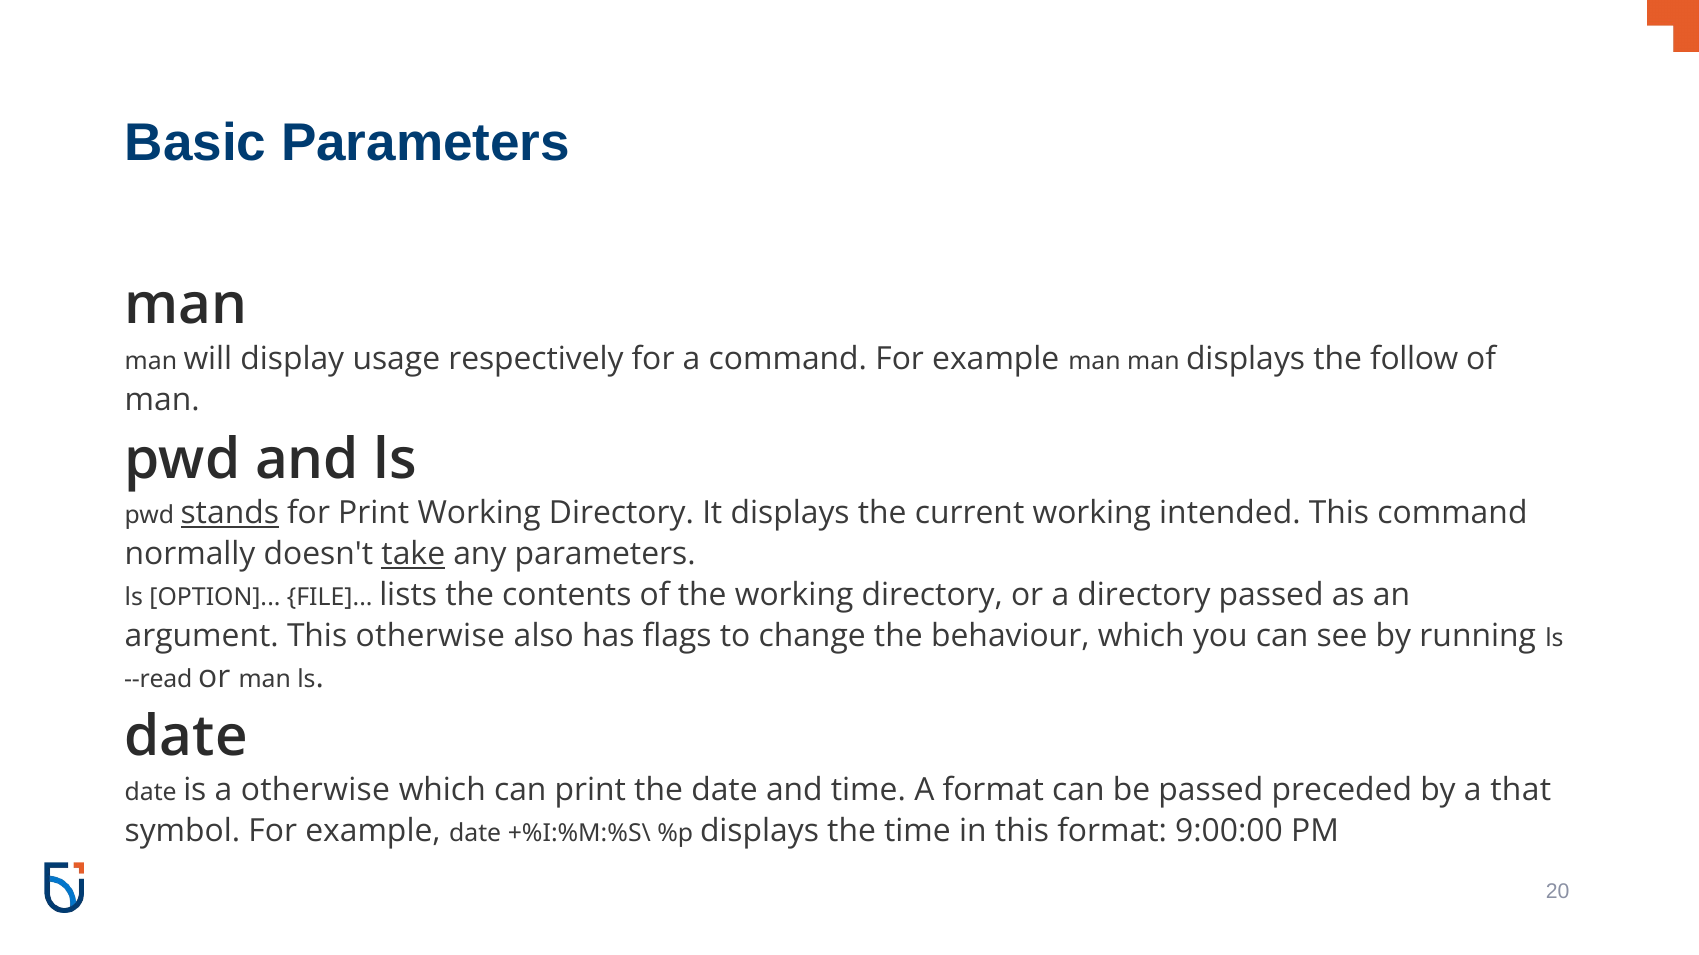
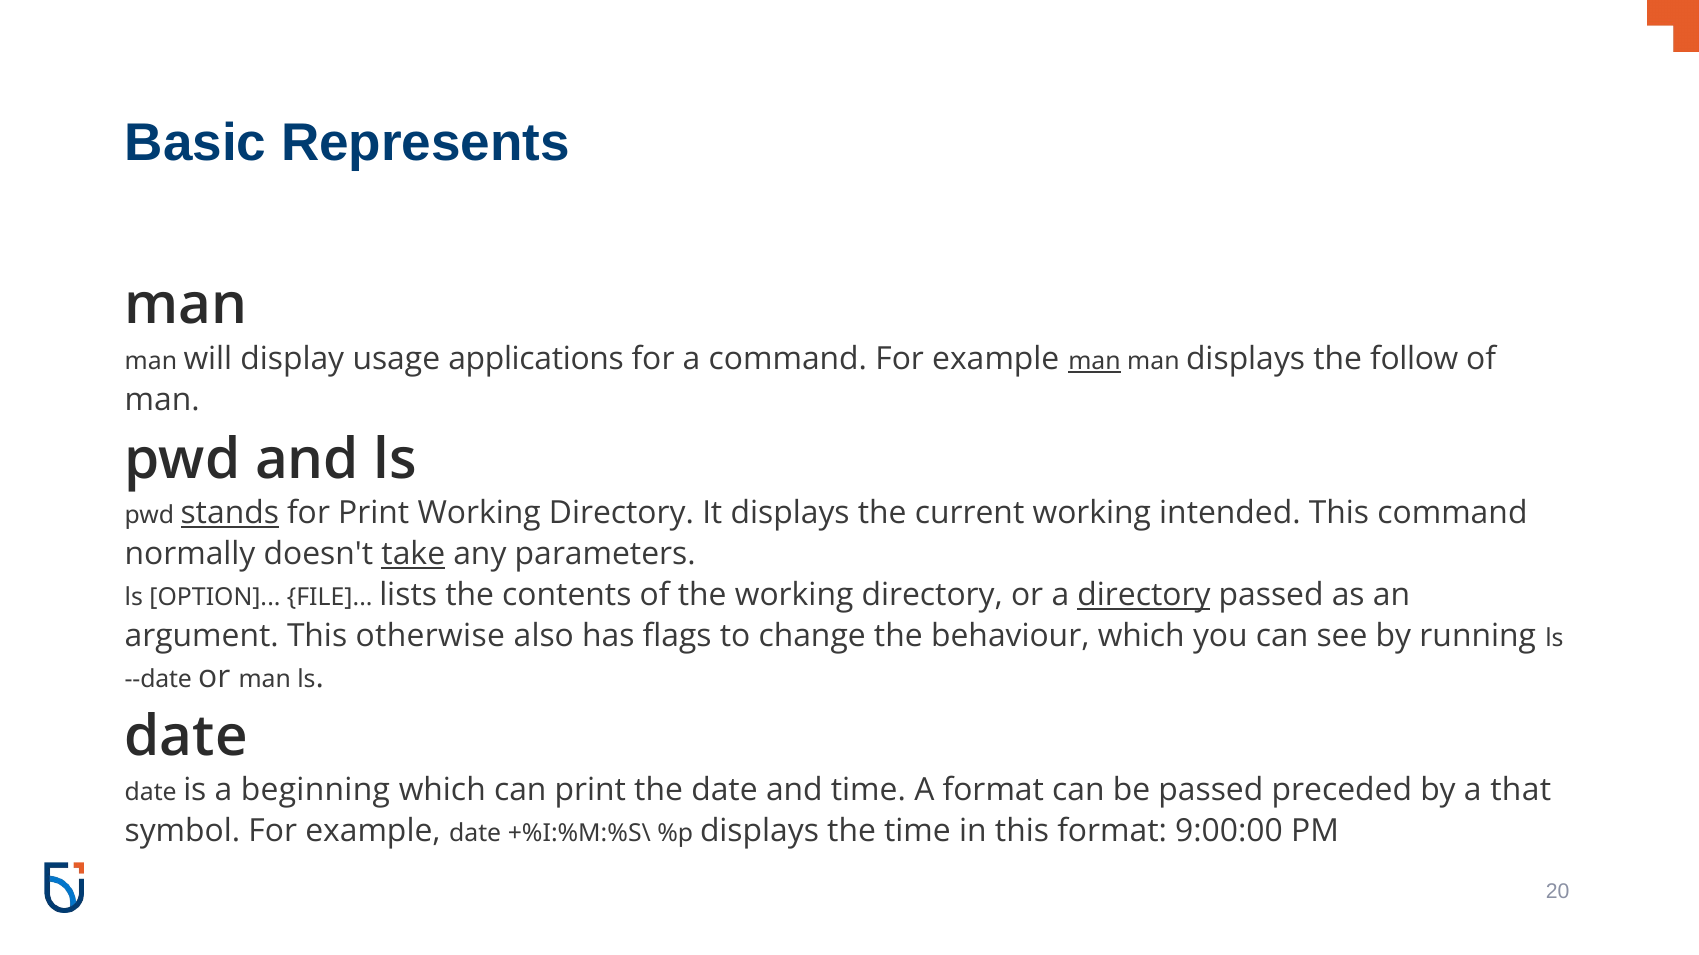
Basic Parameters: Parameters -> Represents (426, 143)
respectively: respectively -> applications (536, 359)
man underline: none -> present (1095, 362)
directory underline: none -> present (1144, 596)
--read: --read -> --date (158, 680)
a otherwise: otherwise -> beginning (315, 791)
